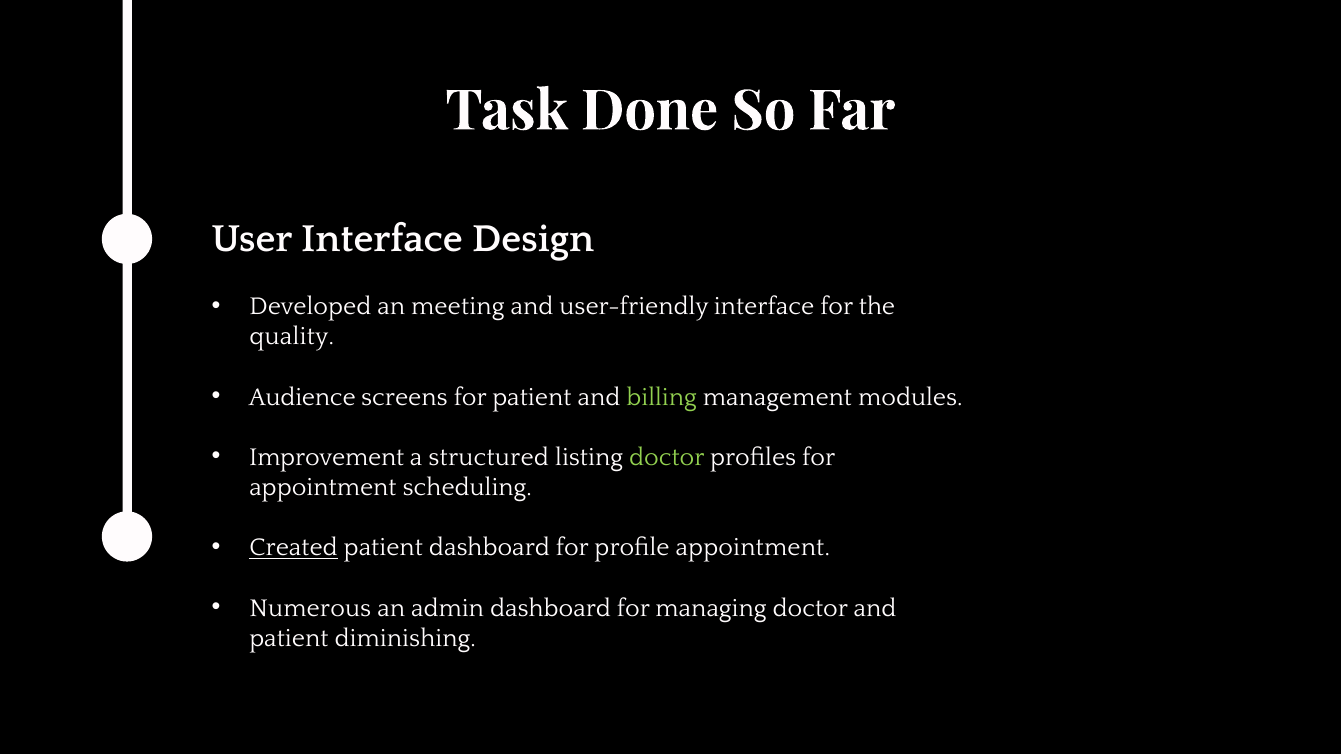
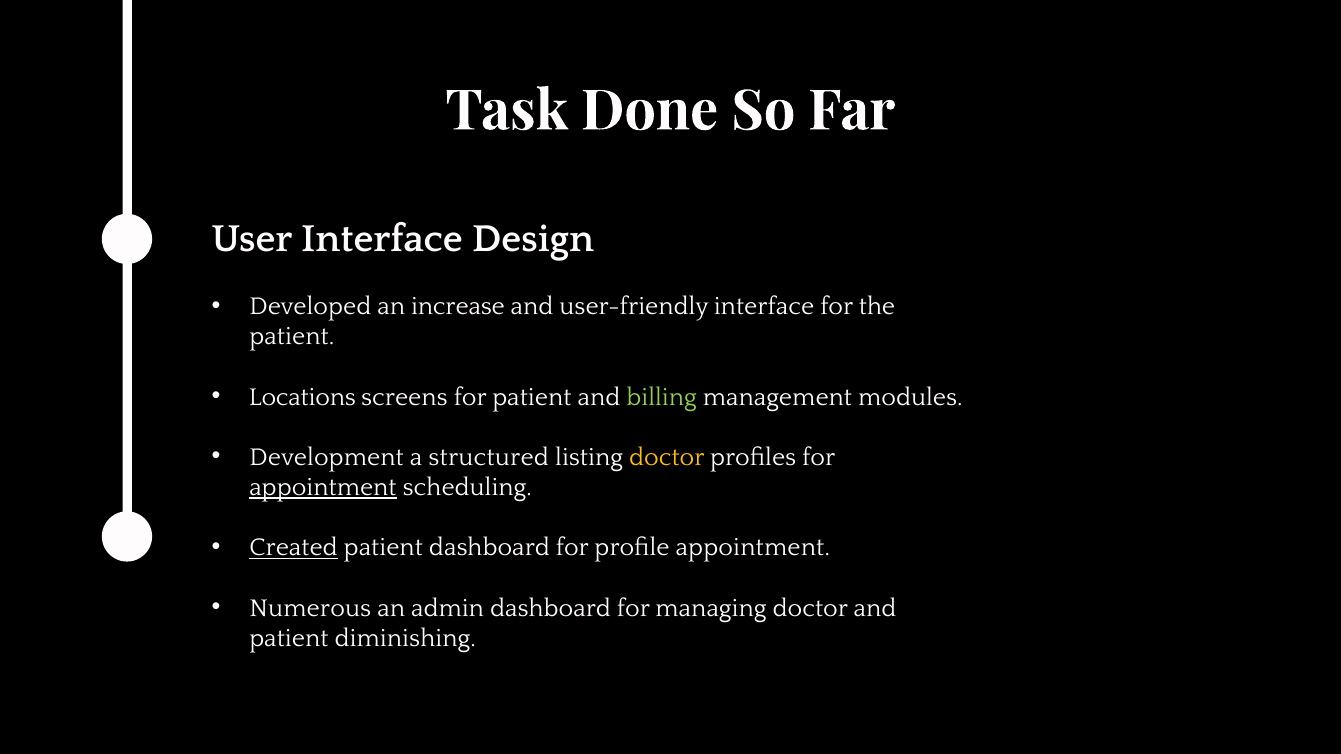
meeting: meeting -> increase (458, 306)
quality: quality -> patient (292, 337)
Audience: Audience -> Locations (302, 397)
Improvement: Improvement -> Development (327, 457)
doctor colour: light green -> yellow (667, 457)
appointment underline: none -> present (323, 487)
